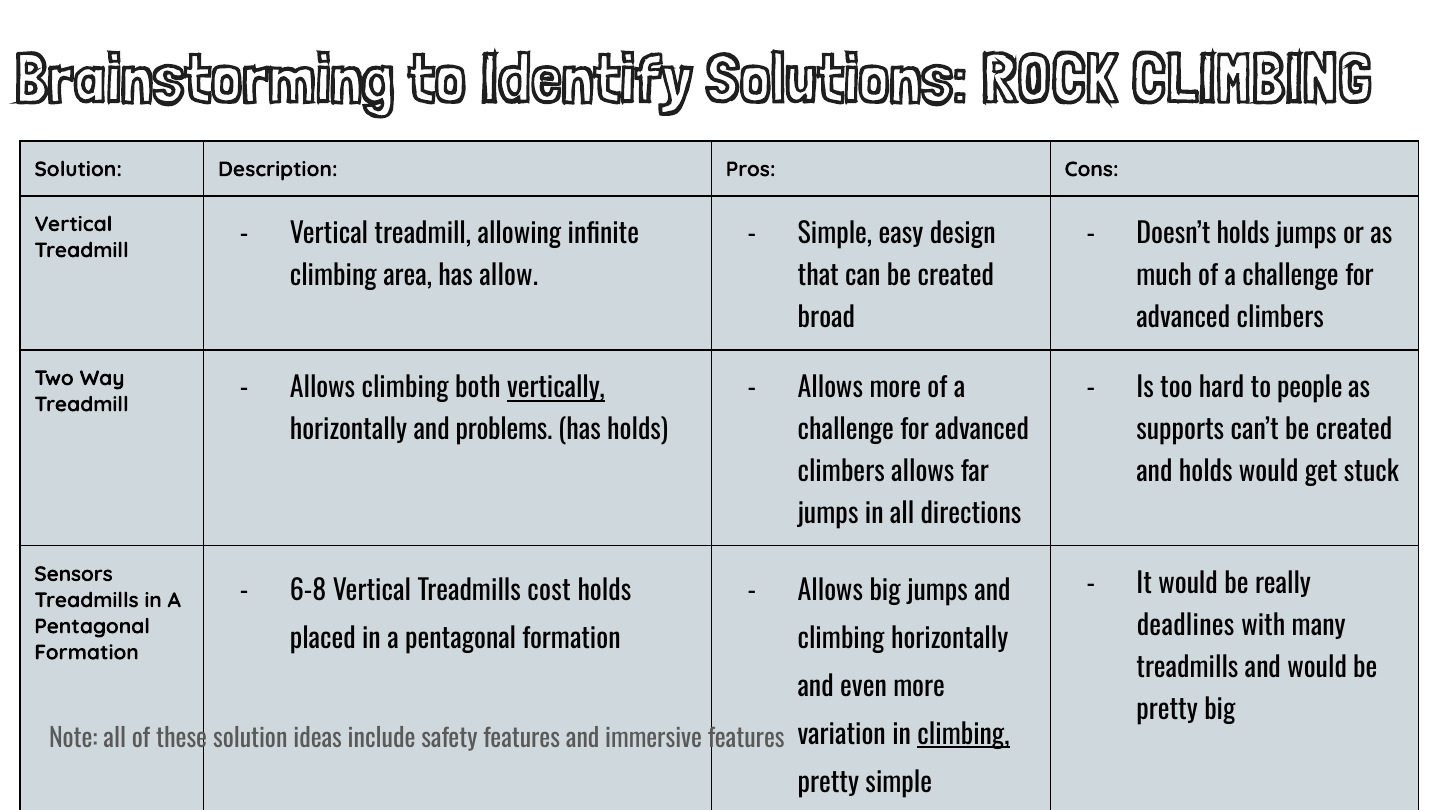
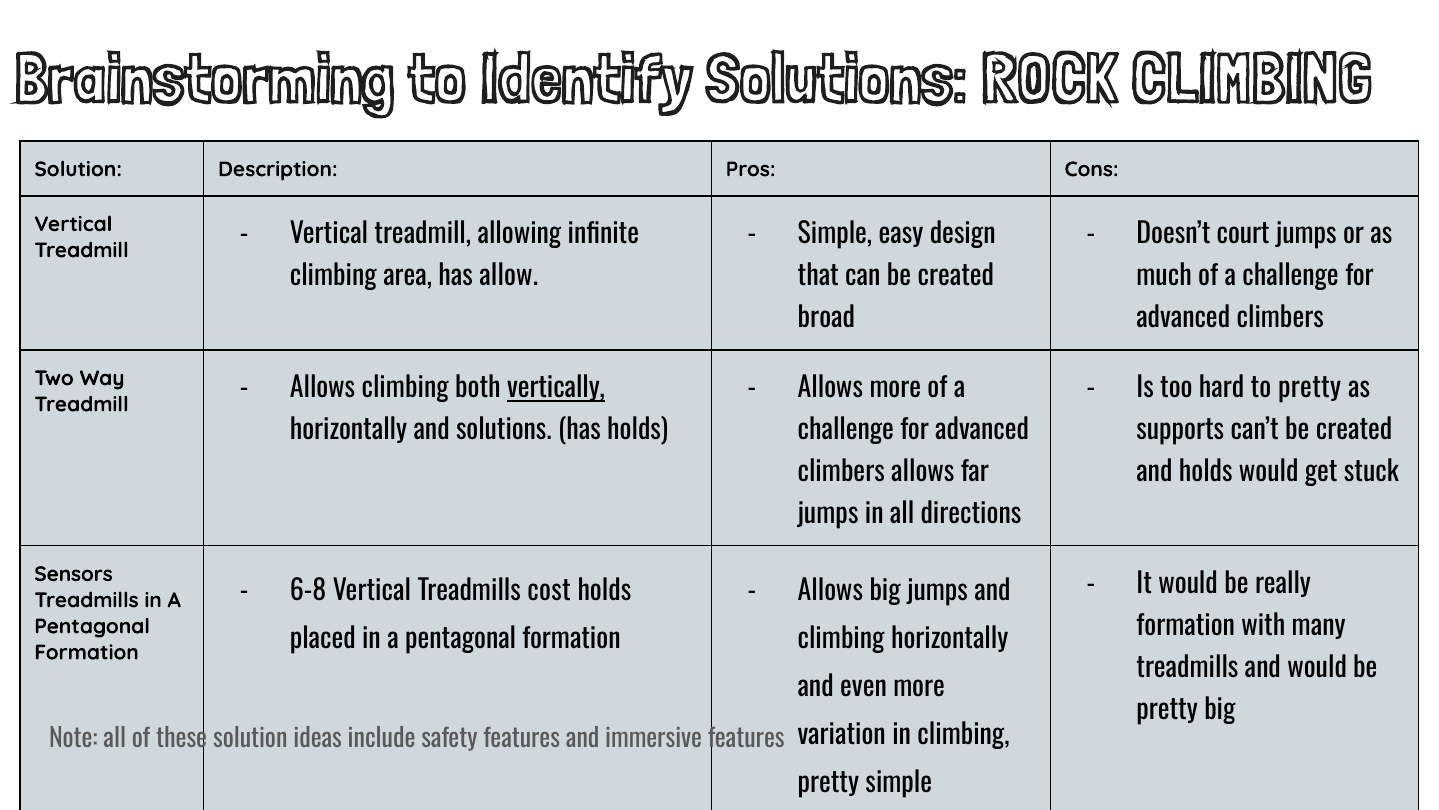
Doesn’t holds: holds -> court (1243, 234)
to people: people -> pretty (1310, 388)
and problems: problems -> solutions (504, 430)
deadlines: deadlines -> formation (1186, 626)
climbing underline: present -> none (964, 734)
